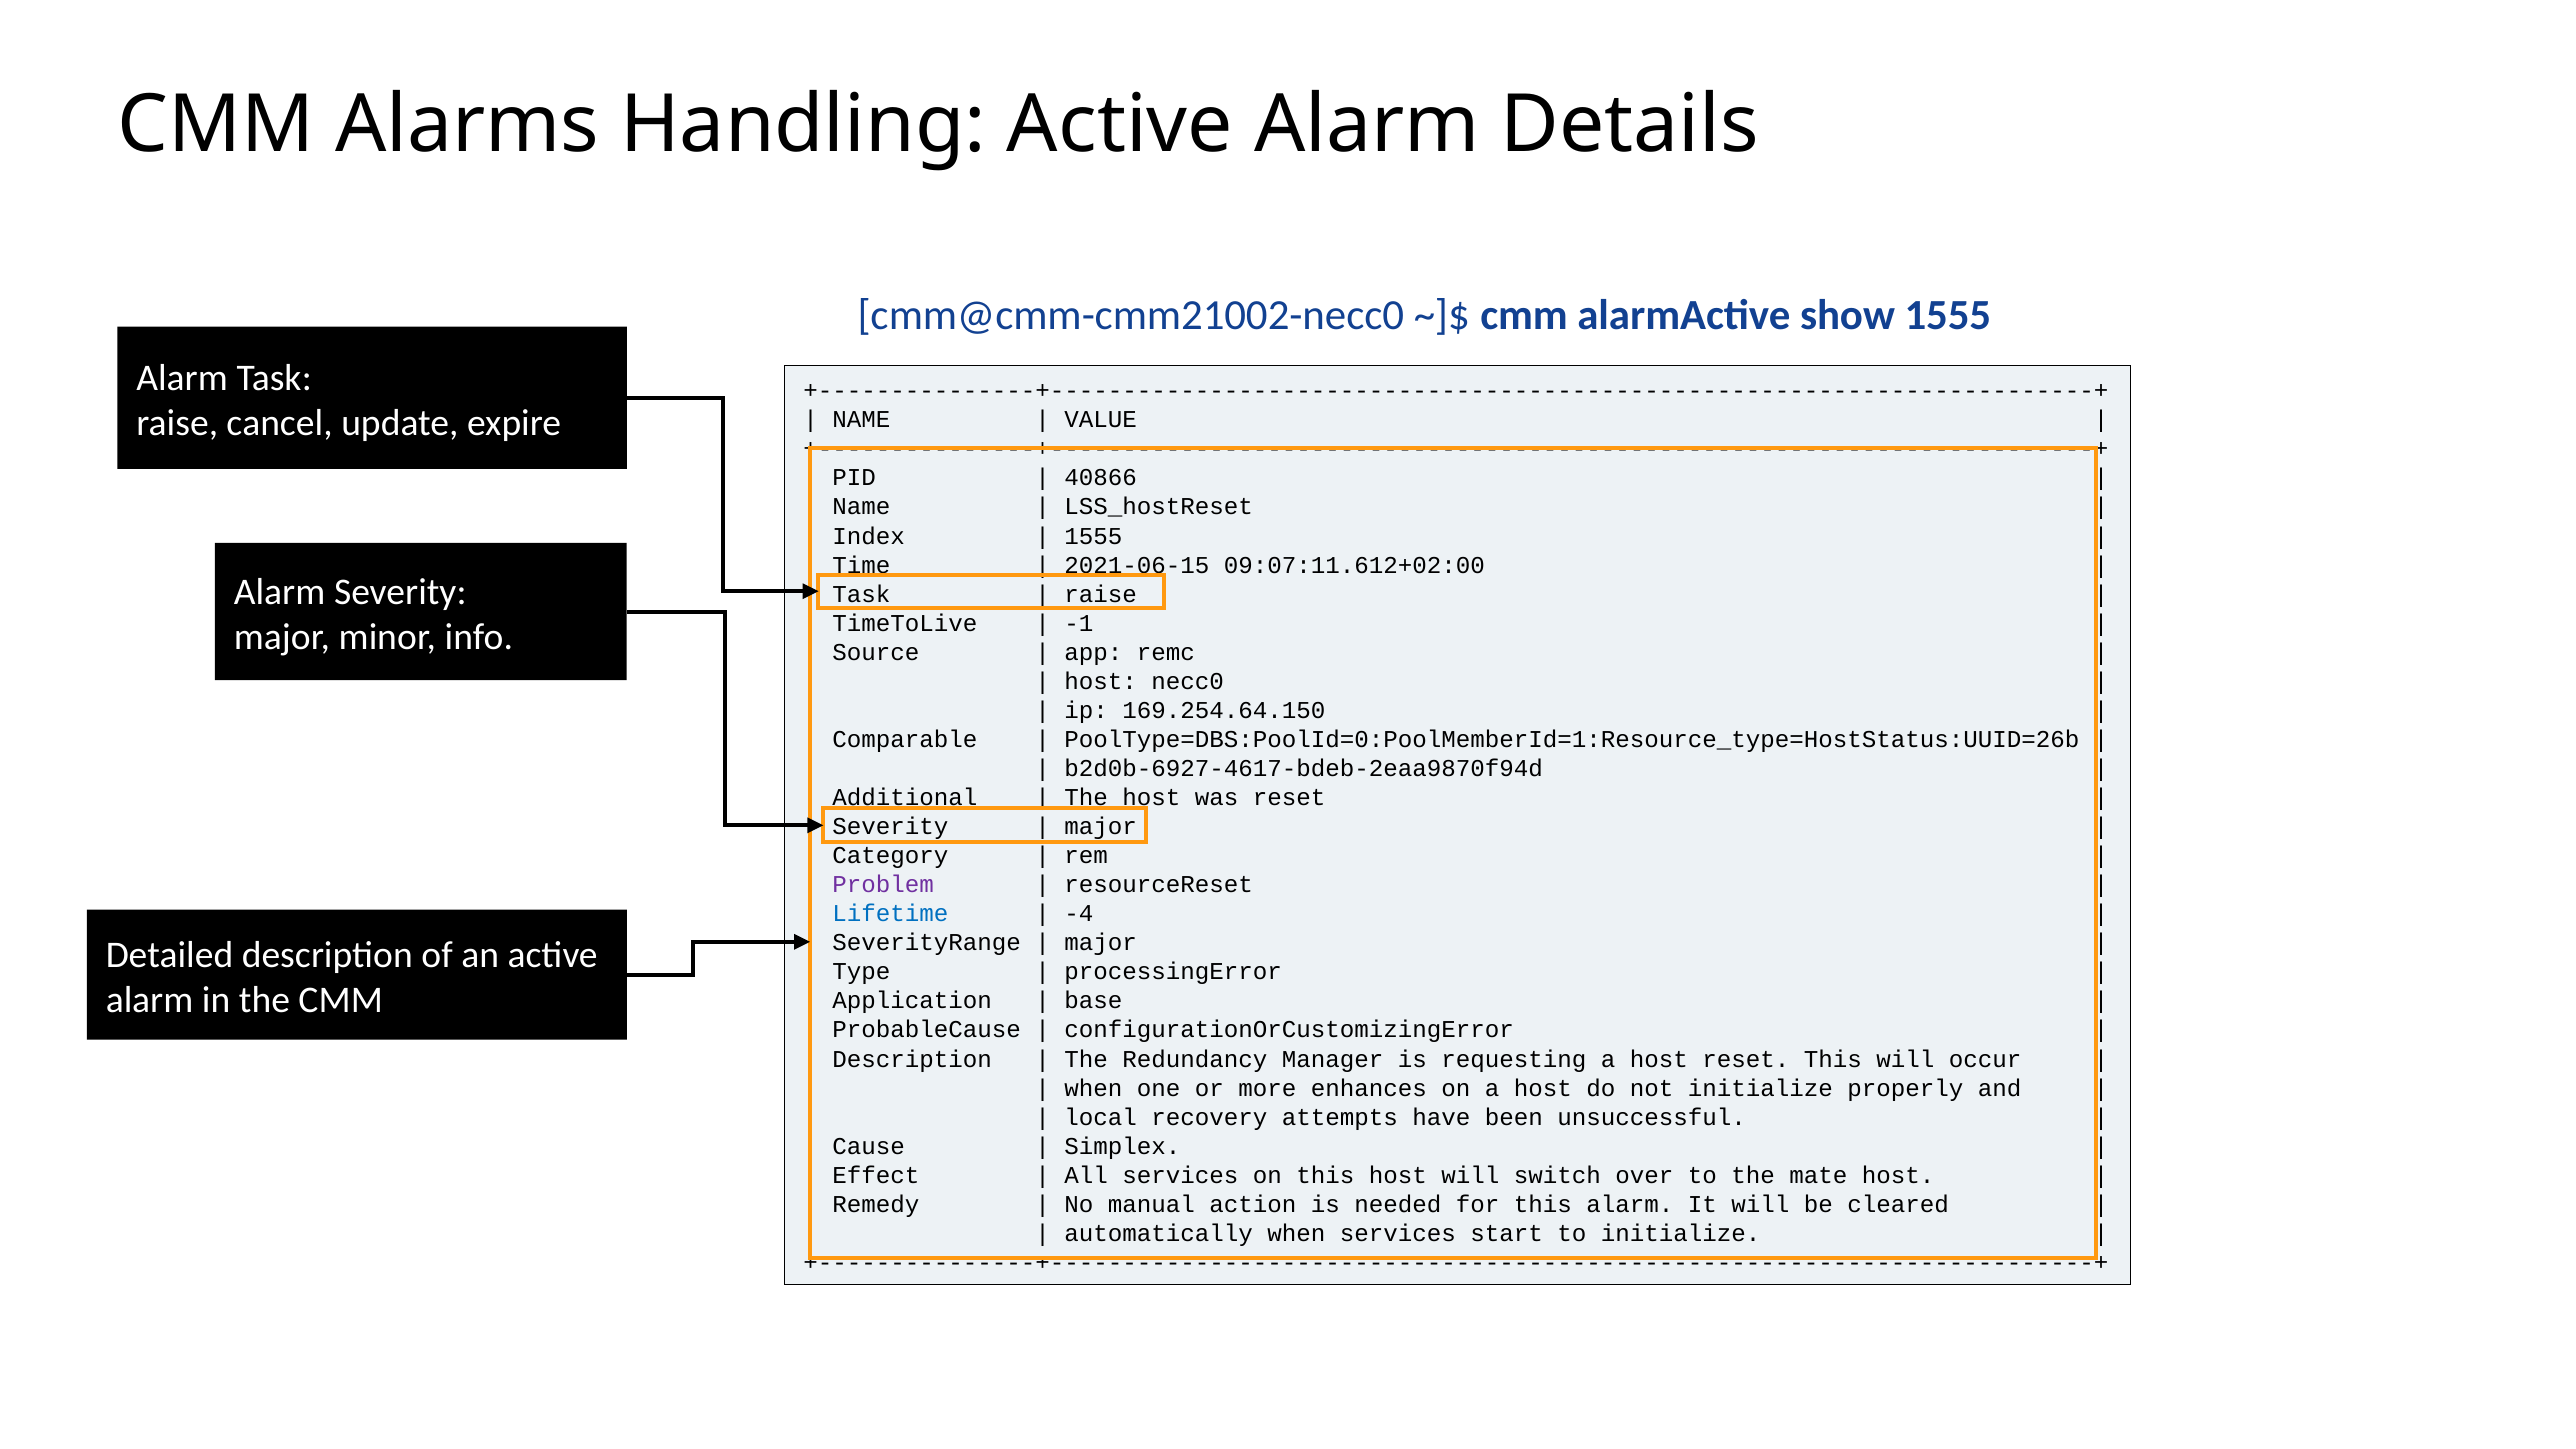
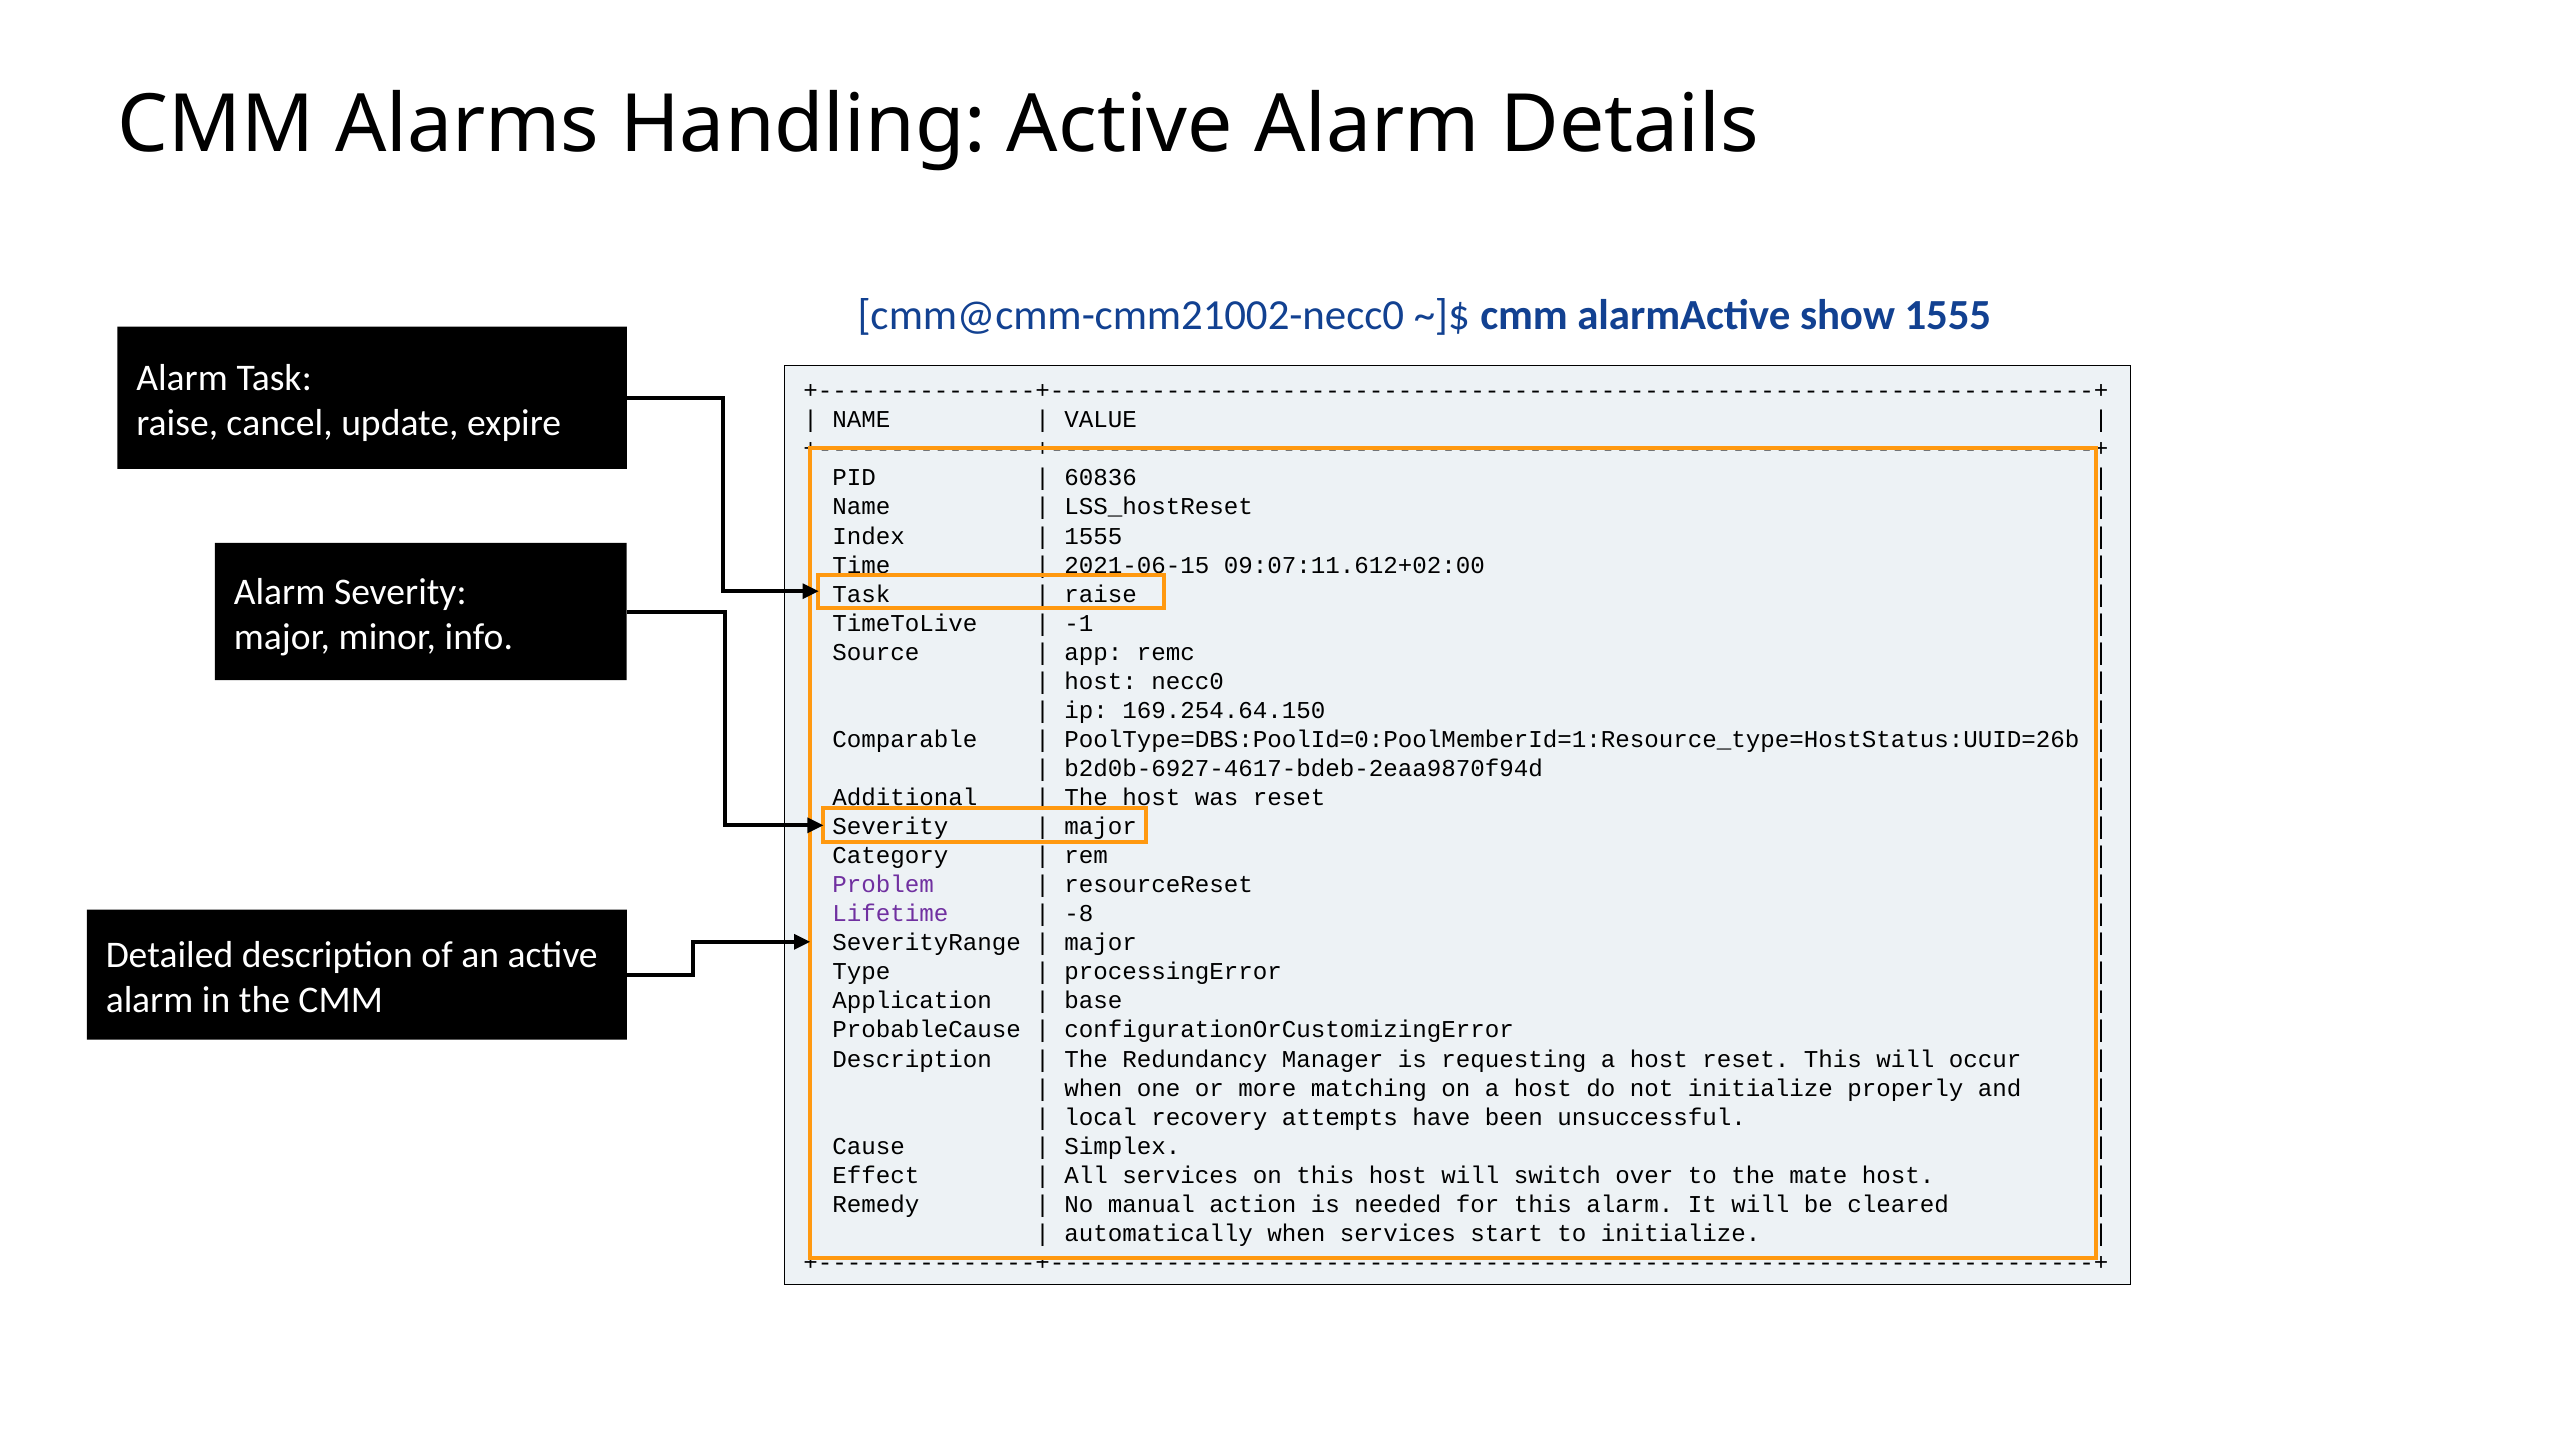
40866: 40866 -> 60836 (1101, 478)
Lifetime colour: blue -> purple (890, 914)
-4: -4 -> -8 (1079, 914)
enhances: enhances -> matching (1369, 1088)
